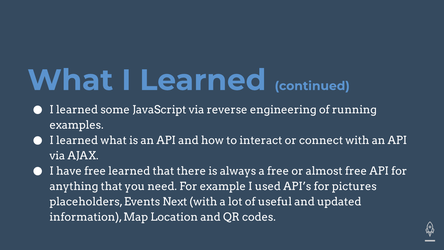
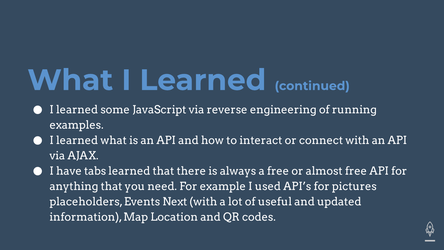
have free: free -> tabs (95, 171)
